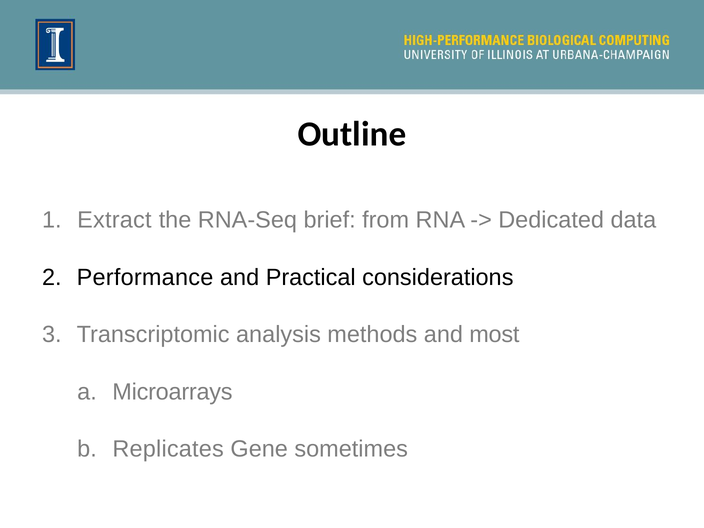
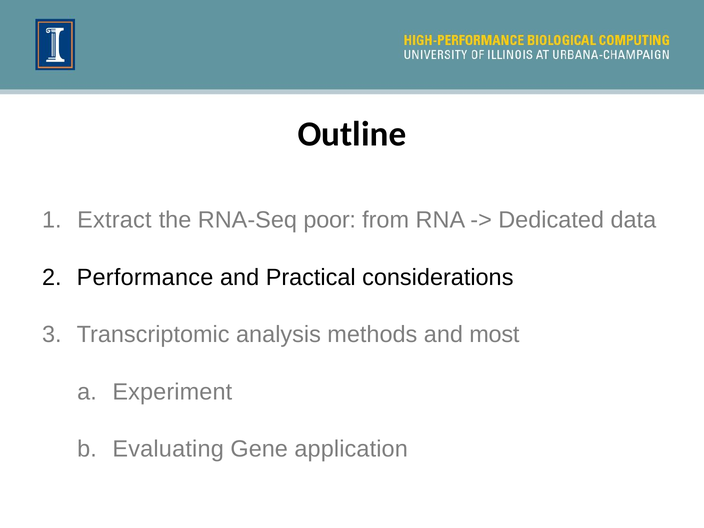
brief: brief -> poor (330, 220)
Microarrays: Microarrays -> Experiment (172, 392)
Replicates: Replicates -> Evaluating (168, 449)
sometimes: sometimes -> application (351, 449)
